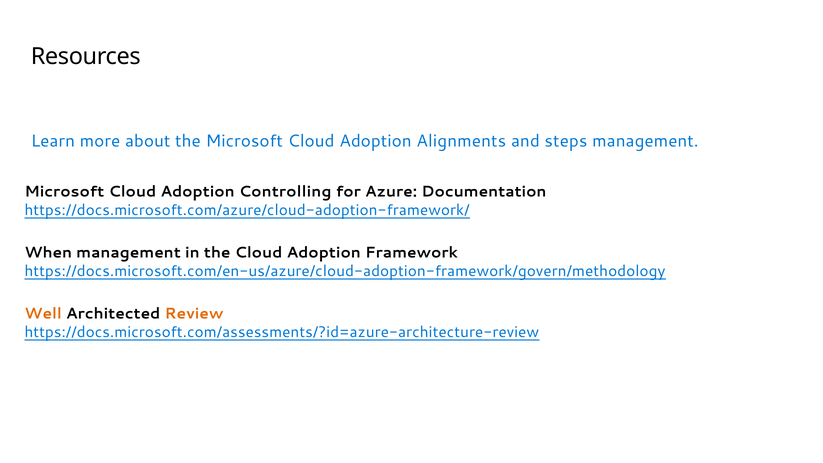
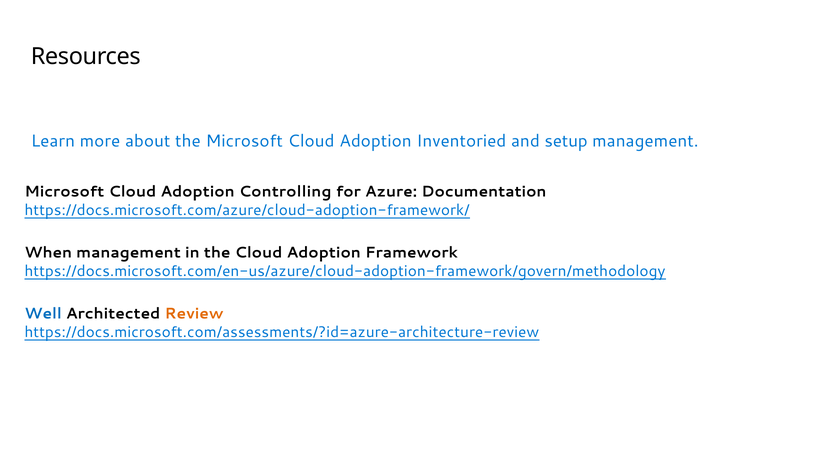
Alignments: Alignments -> Inventoried (461, 141)
steps: steps -> setup (566, 141)
Well colour: orange -> blue (43, 314)
